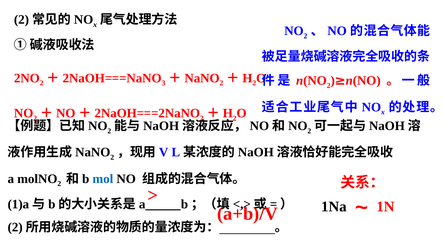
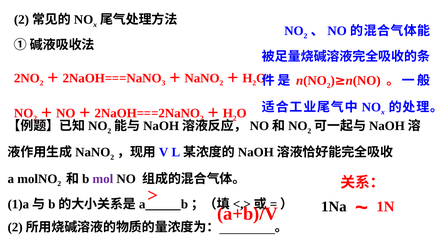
mol colour: blue -> purple (103, 179)
